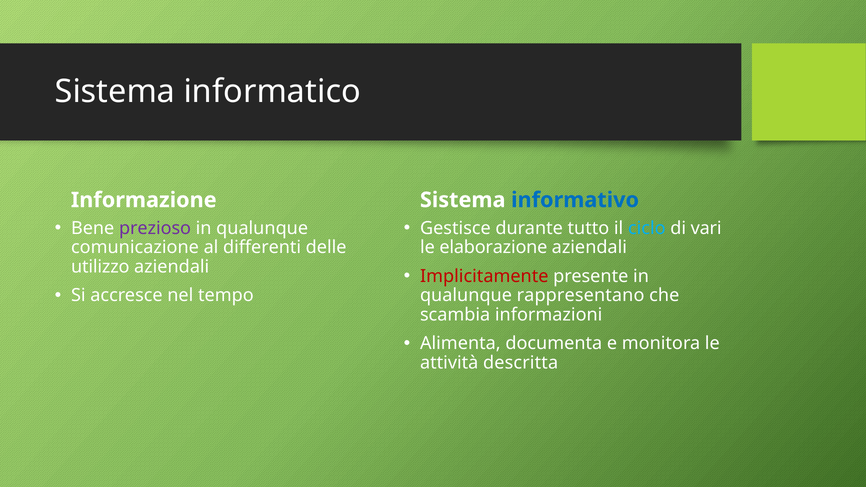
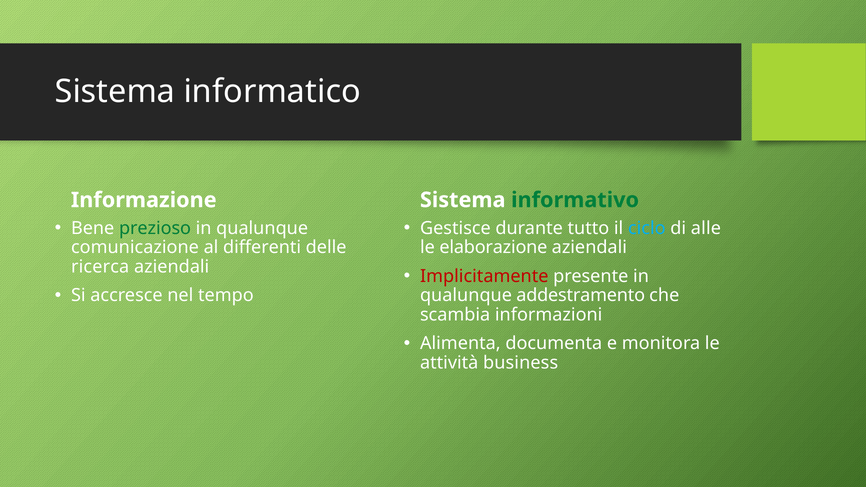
informativo colour: blue -> green (575, 200)
prezioso colour: purple -> green (155, 228)
vari: vari -> alle (706, 228)
utilizzo: utilizzo -> ricerca (100, 267)
rappresentano: rappresentano -> addestramento (581, 296)
descritta: descritta -> business (521, 363)
